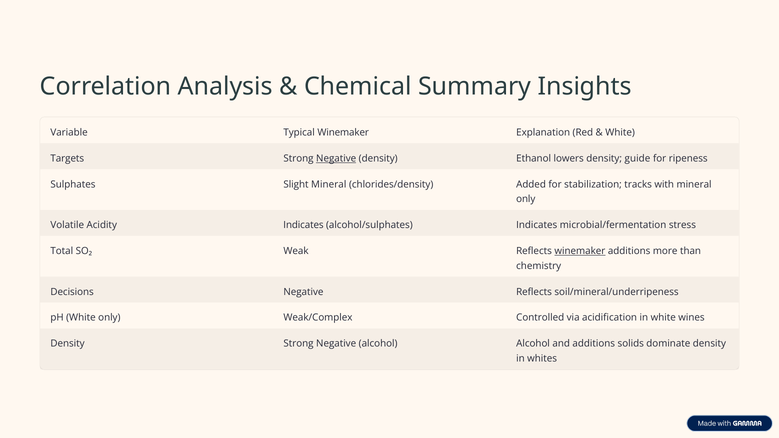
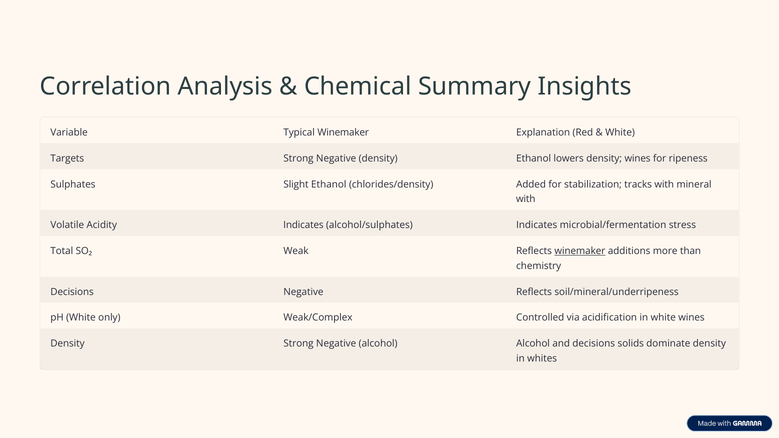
Negative underline: present -> none (336, 158)
density guide: guide -> wines (638, 158)
Slight Mineral: Mineral -> Ethanol (329, 184)
only: only -> with (526, 199)
and additions: additions -> decisions (594, 344)
